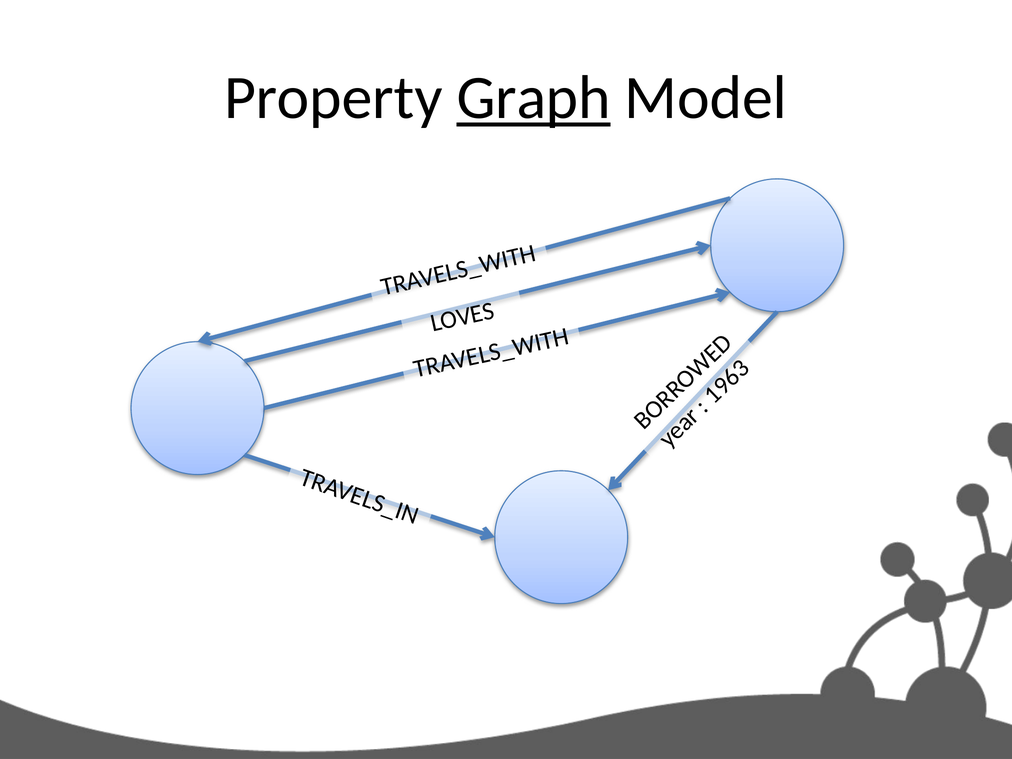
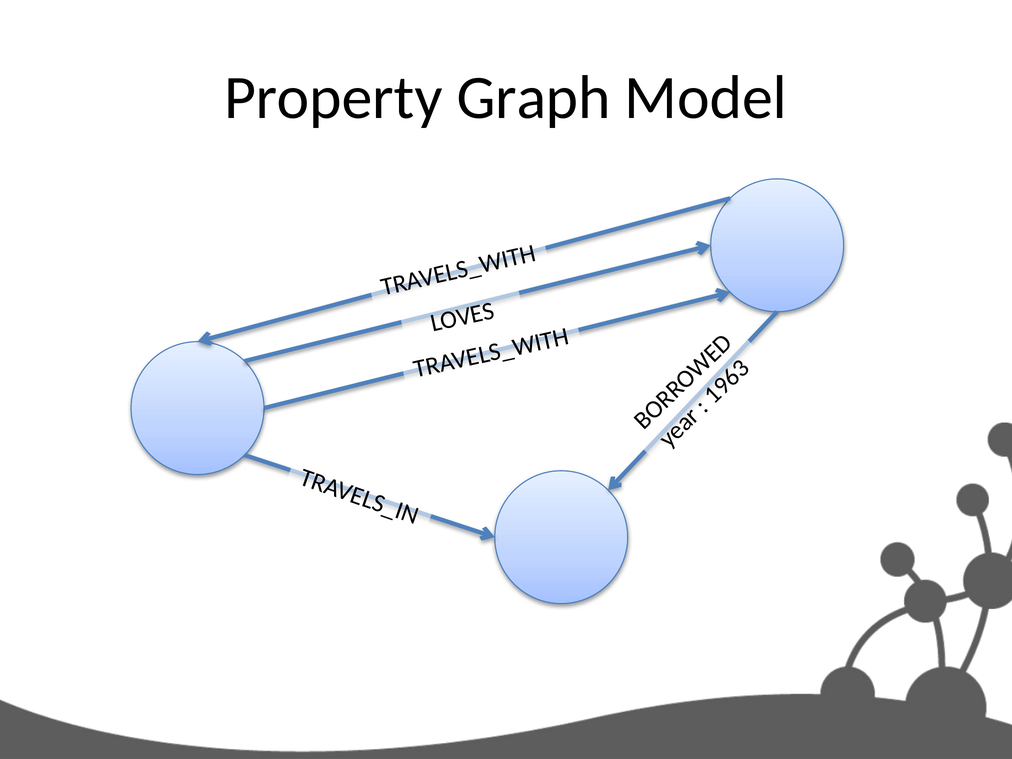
Graph underline: present -> none (534, 98)
